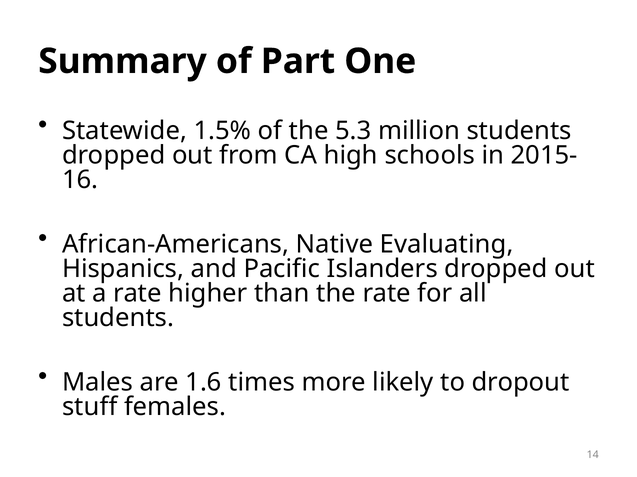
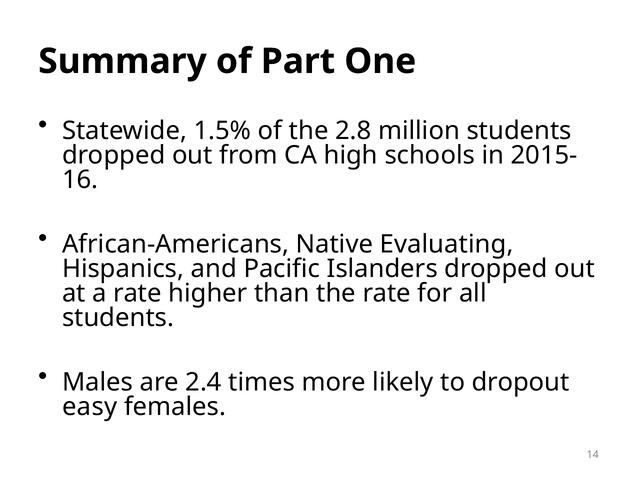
5.3: 5.3 -> 2.8 (353, 131)
1.6: 1.6 -> 2.4 (204, 383)
stuff: stuff -> easy (90, 407)
